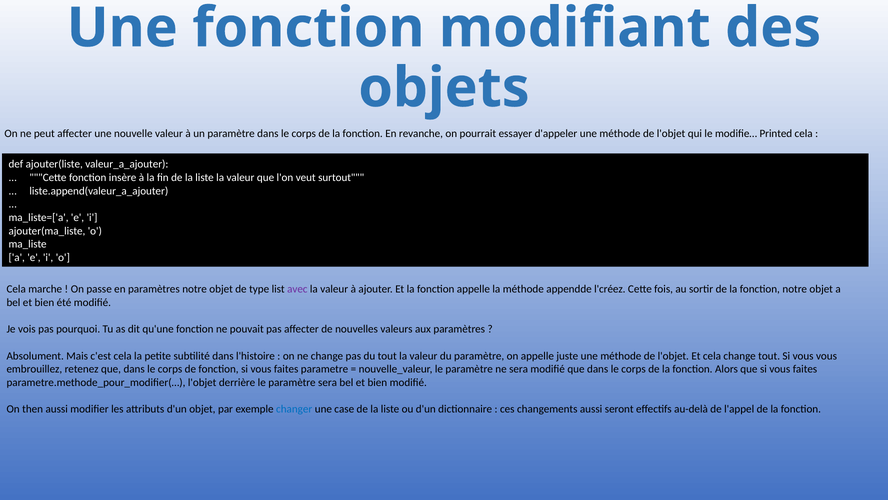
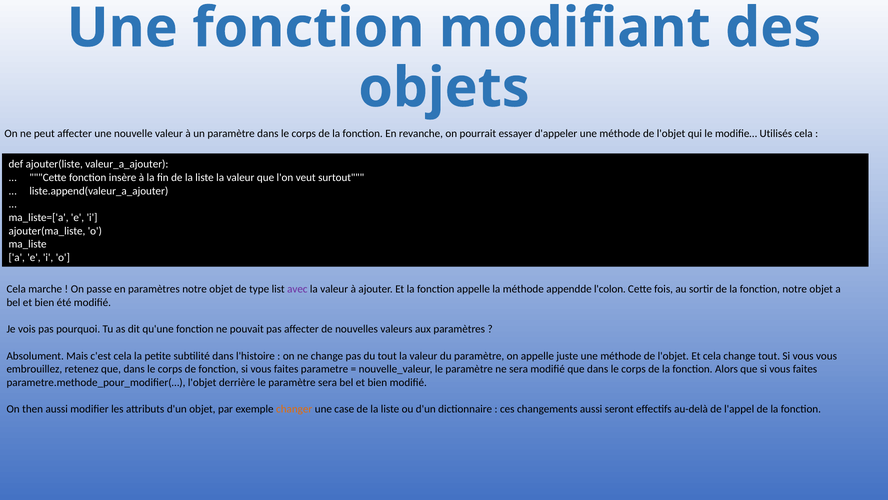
Printed: Printed -> Utilisés (776, 133)
l'créez: l'créez -> l'colon (610, 289)
changer colour: blue -> orange (294, 409)
